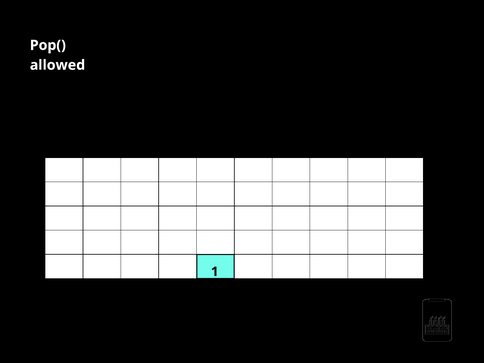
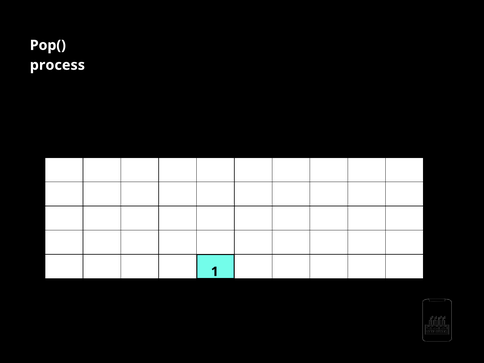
allowed: allowed -> process (57, 65)
